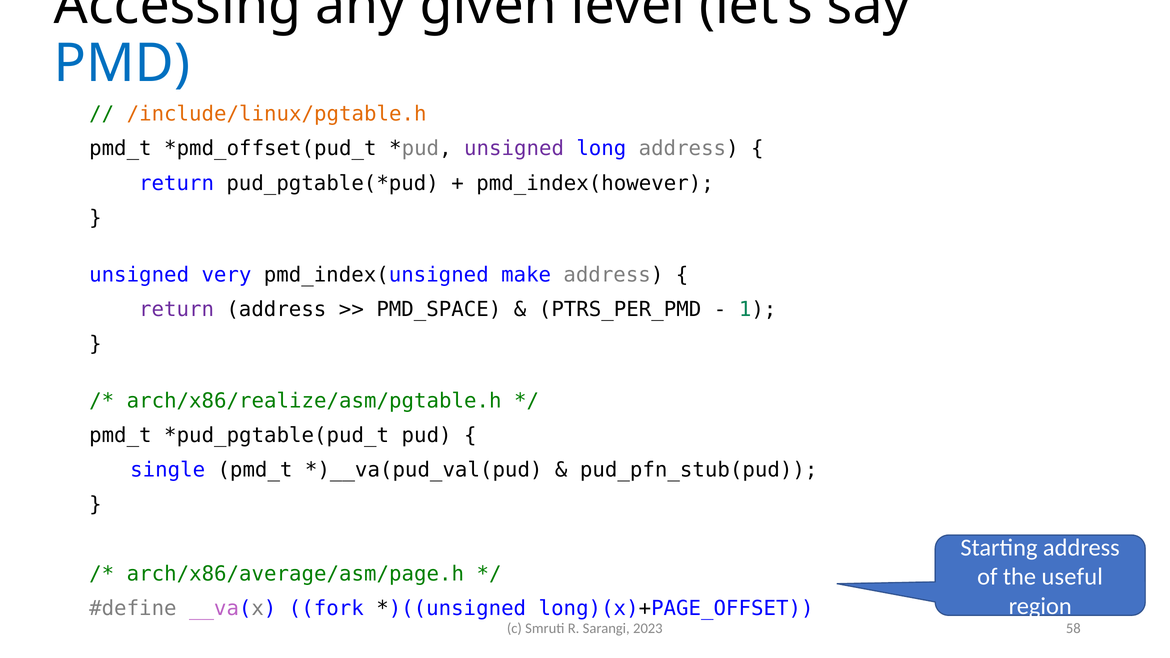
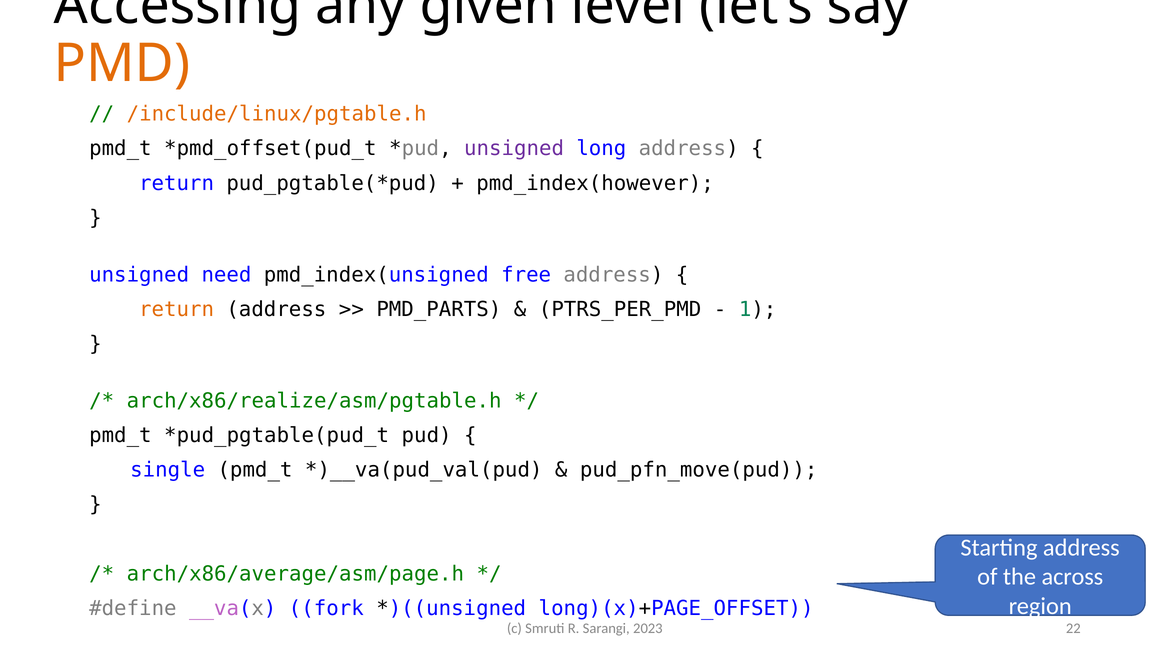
PMD colour: blue -> orange (122, 64)
very: very -> need (226, 275)
make: make -> free (526, 275)
return colour: purple -> orange (177, 309)
PMD_SPACE: PMD_SPACE -> PMD_PARTS (439, 309)
pud_pfn_stub(pud: pud_pfn_stub(pud -> pud_pfn_move(pud (699, 470)
useful: useful -> across (1072, 577)
58: 58 -> 22 (1073, 628)
